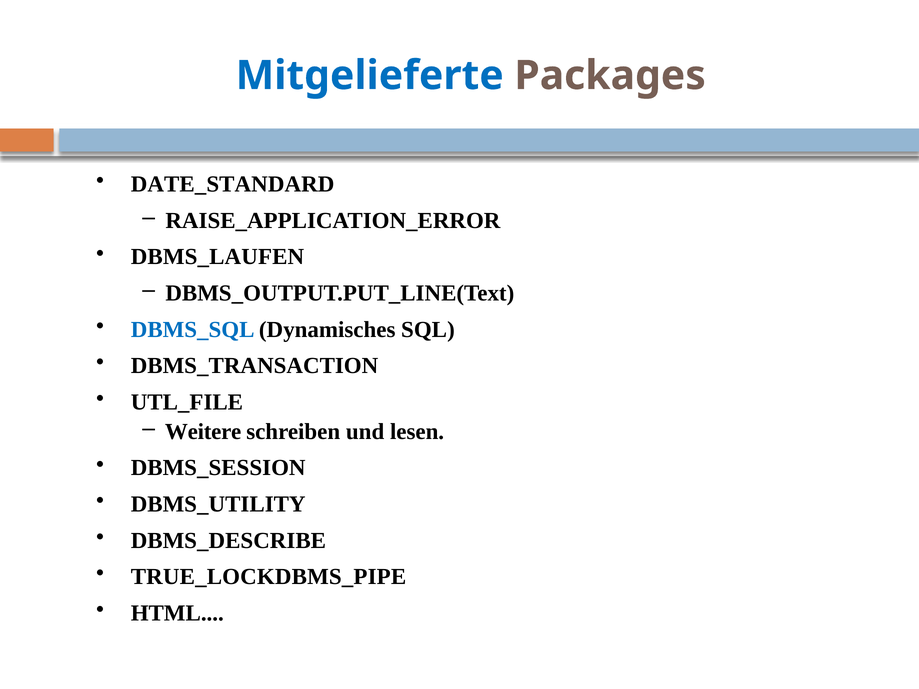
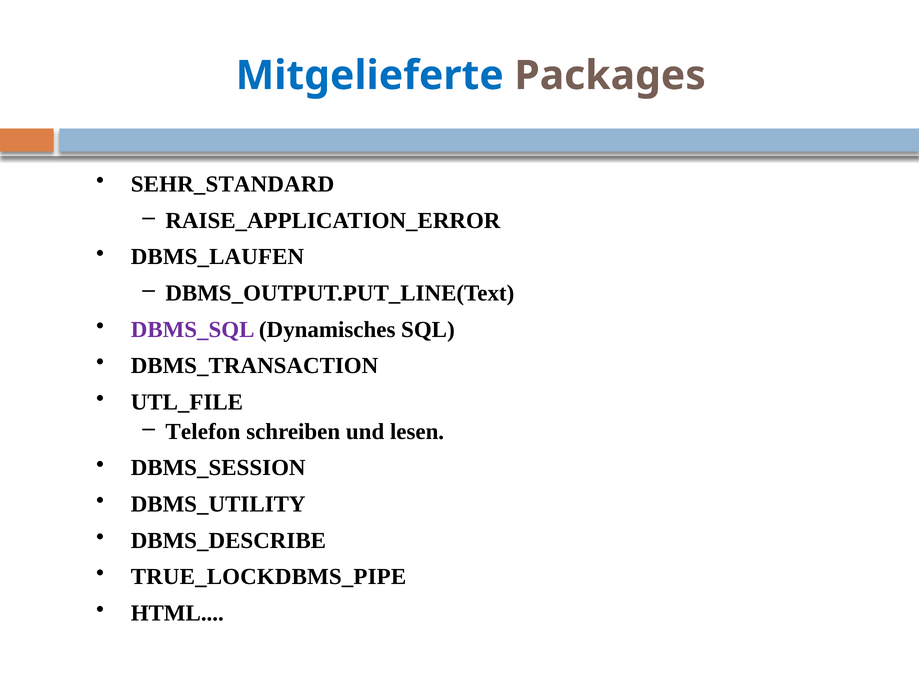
DATE_STANDARD: DATE_STANDARD -> SEHR_STANDARD (233, 184)
DBMS_SQL colour: blue -> purple (193, 330)
Weitere: Weitere -> Telefon (203, 432)
